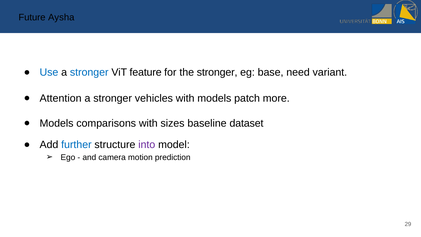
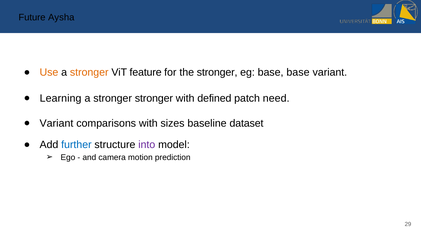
Use colour: blue -> orange (49, 72)
stronger colour: blue -> orange (89, 72)
base need: need -> base (298, 72)
Attention: Attention -> Learning (61, 98)
stronger vehicles: vehicles -> stronger (154, 98)
with models: models -> defined (214, 98)
more: more -> need (276, 98)
Models: Models -> Variant (57, 123)
